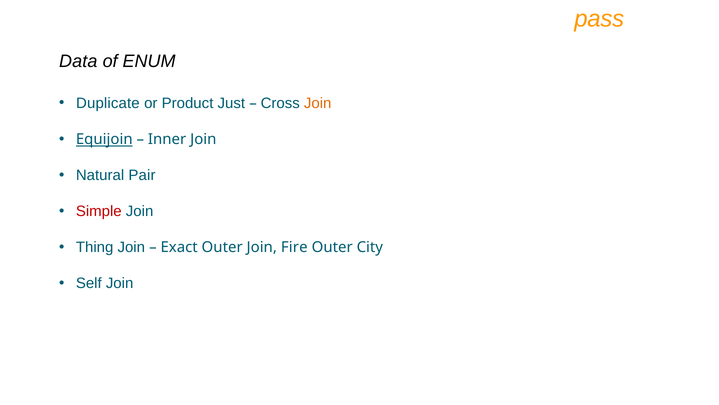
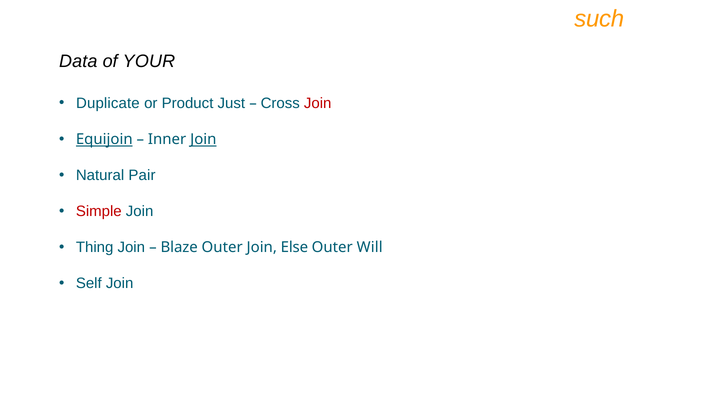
pass: pass -> such (599, 19)
ENUM: ENUM -> YOUR (149, 61)
Join colour: orange -> red (318, 103)
Join underline: none -> present (203, 139)
Exact: Exact -> Blaze (179, 247)
Fire: Fire -> Else (294, 247)
City: City -> Will (370, 247)
